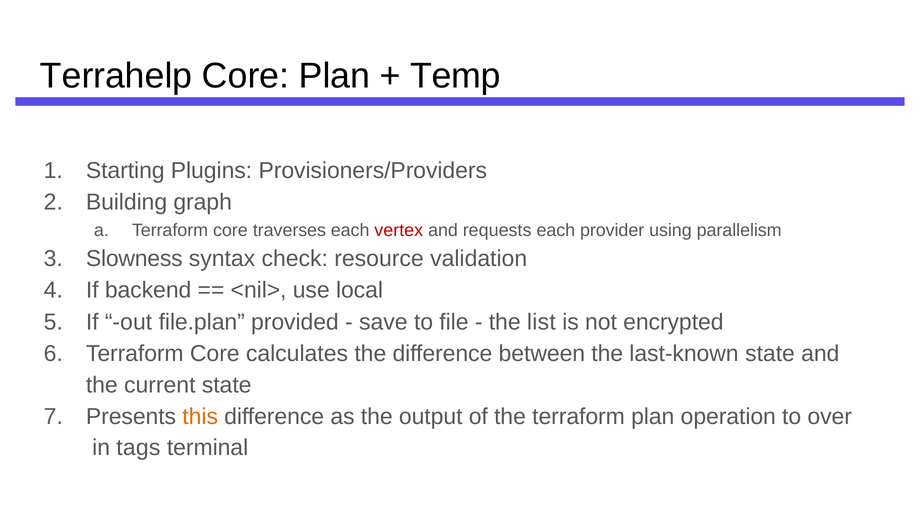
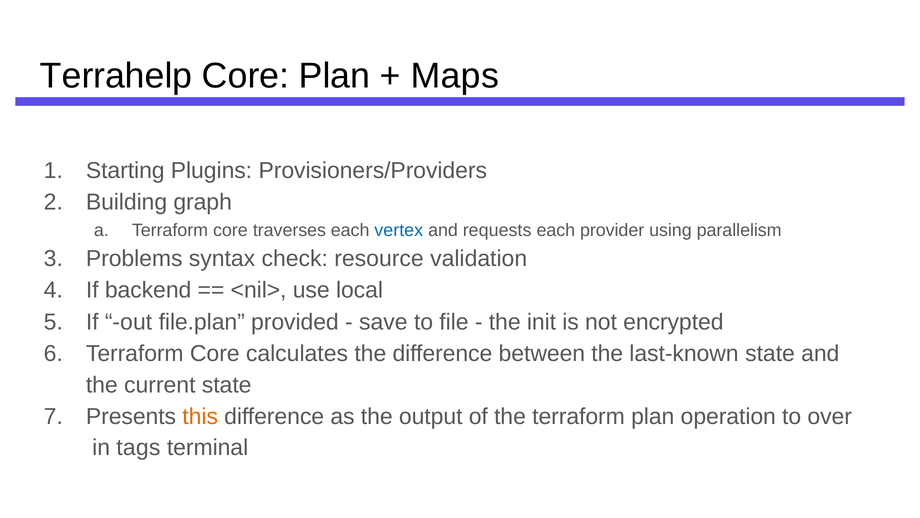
Temp: Temp -> Maps (455, 76)
vertex colour: red -> blue (399, 230)
Slowness: Slowness -> Problems (134, 258)
list: list -> init (542, 322)
